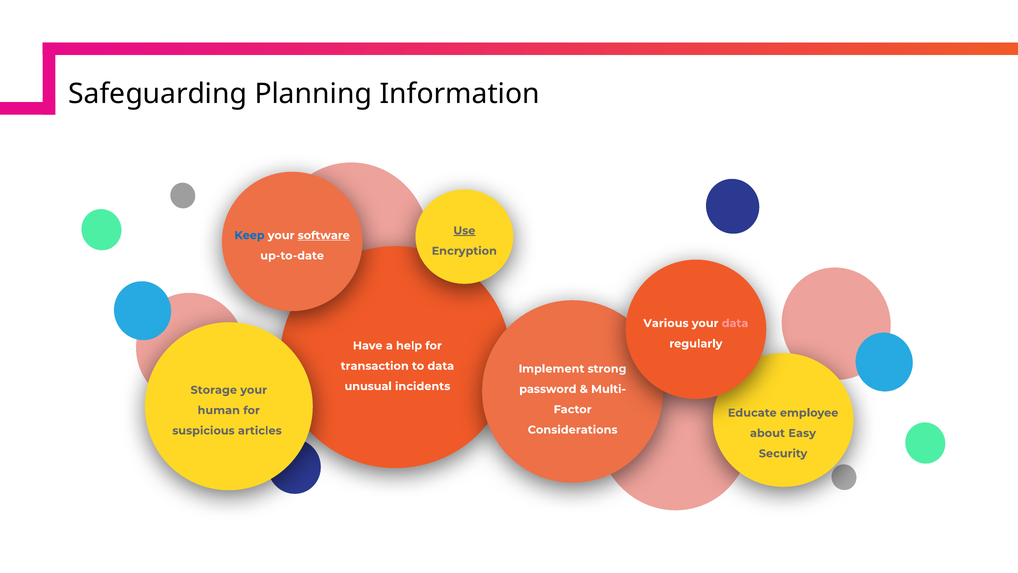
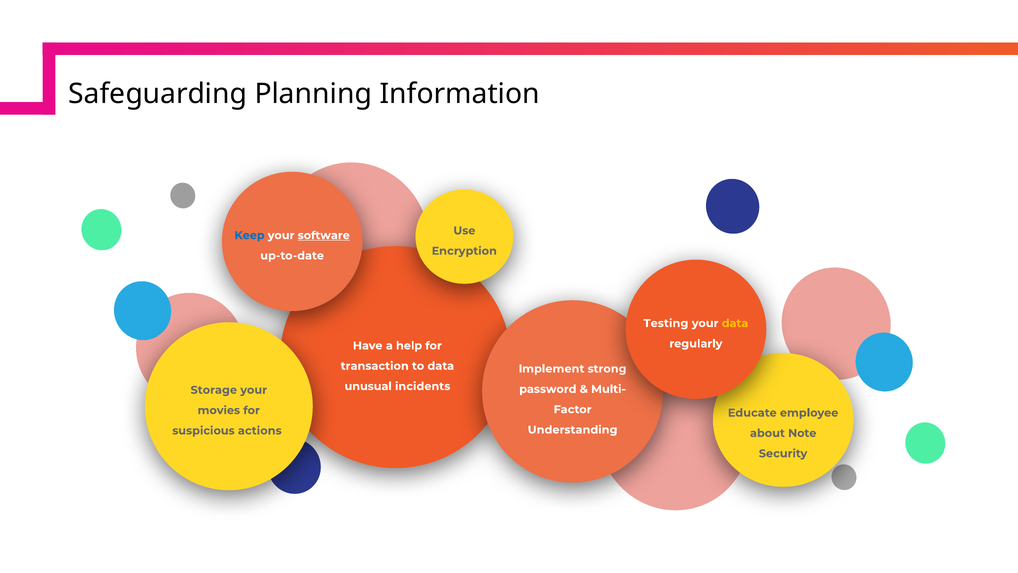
Use underline: present -> none (464, 231)
Various: Various -> Testing (666, 323)
data colour: pink -> yellow (735, 323)
human: human -> movies (219, 410)
Considerations: Considerations -> Understanding (573, 430)
articles: articles -> actions (260, 430)
Easy: Easy -> Note (802, 433)
